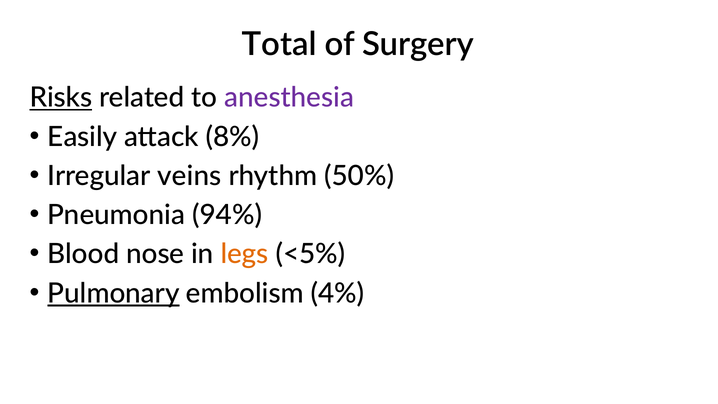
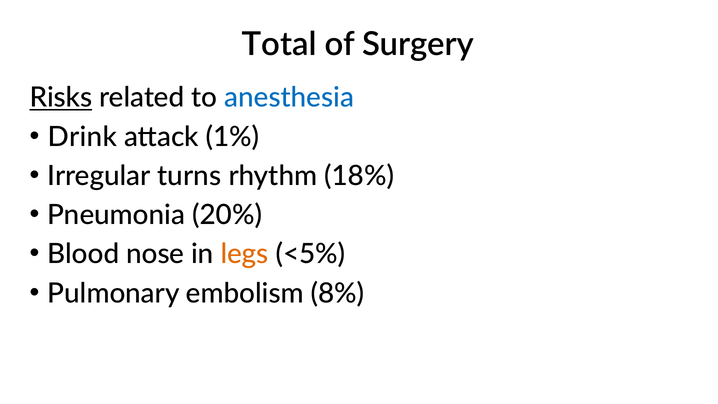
anesthesia colour: purple -> blue (289, 98)
Easily: Easily -> Drink (82, 137)
8%: 8% -> 1% (233, 137)
veins: veins -> turns (189, 176)
50%: 50% -> 18% (359, 176)
94%: 94% -> 20% (227, 215)
Pulmonary underline: present -> none (114, 293)
4%: 4% -> 8% (338, 293)
